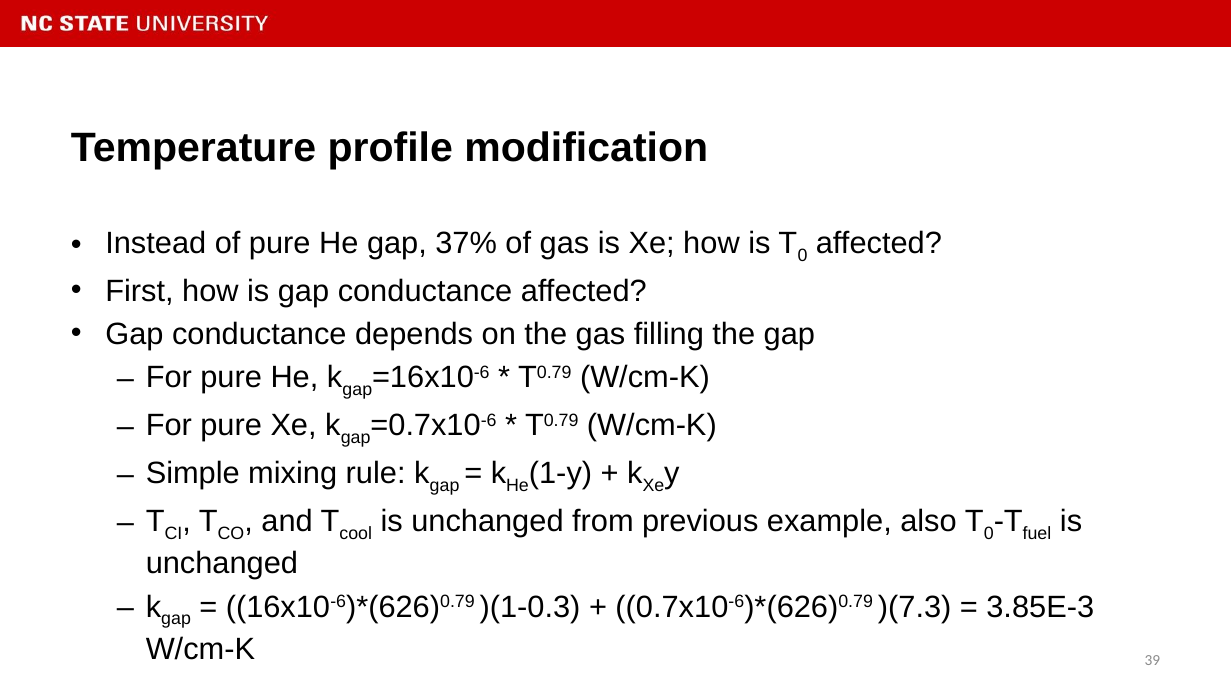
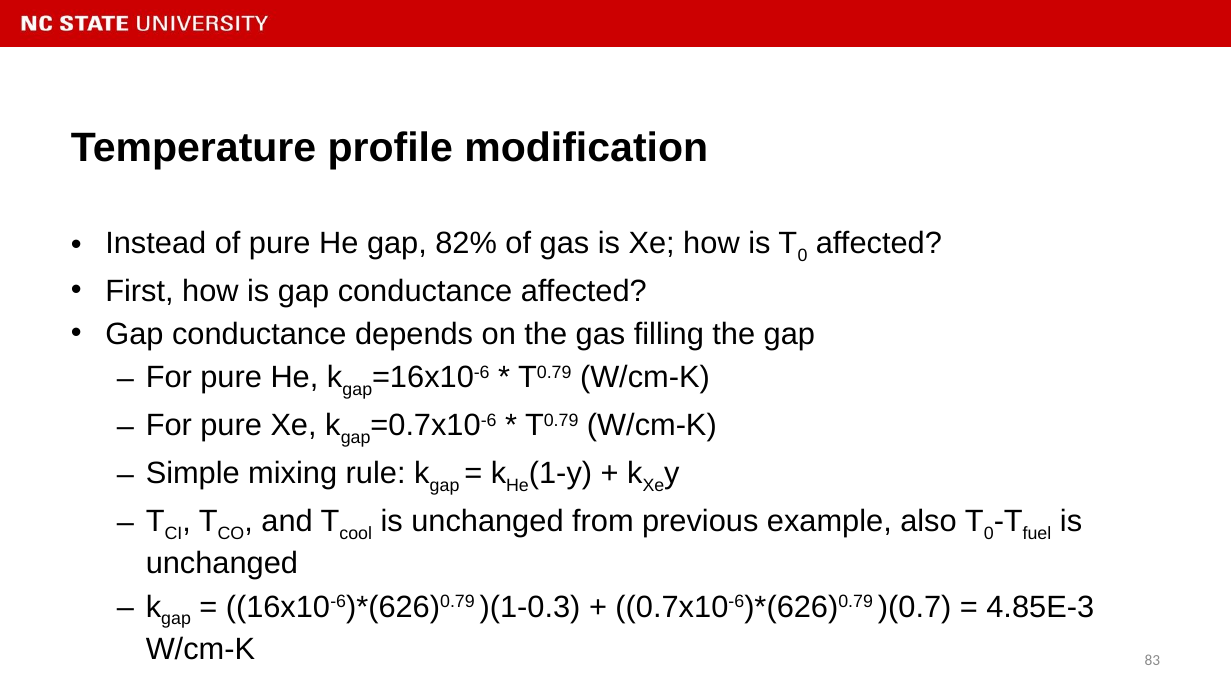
37%: 37% -> 82% (466, 243)
)(7.3: )(7.3 -> )(0.7 (915, 607)
3.85E-3: 3.85E-3 -> 4.85E-3 (1040, 607)
39: 39 -> 83 (1152, 661)
